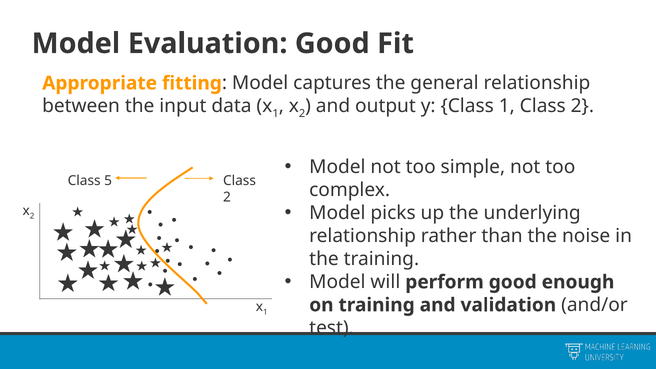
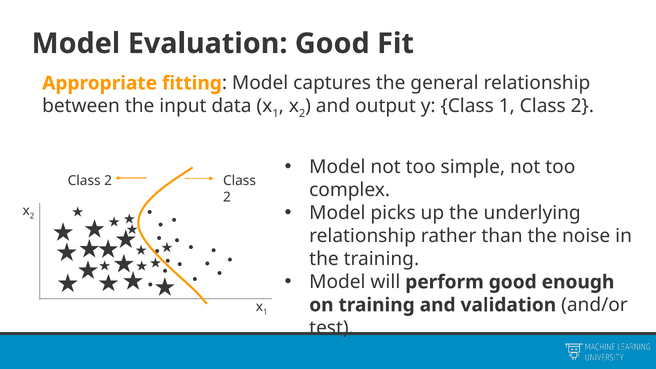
5: 5 -> 2 (108, 181)
